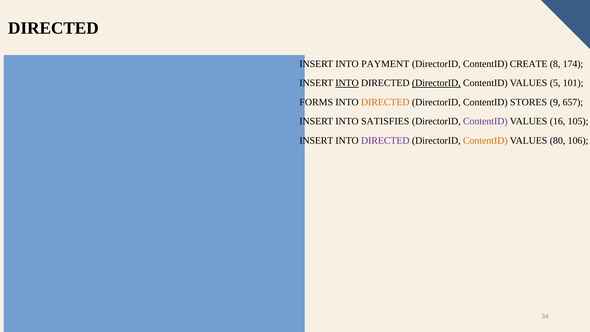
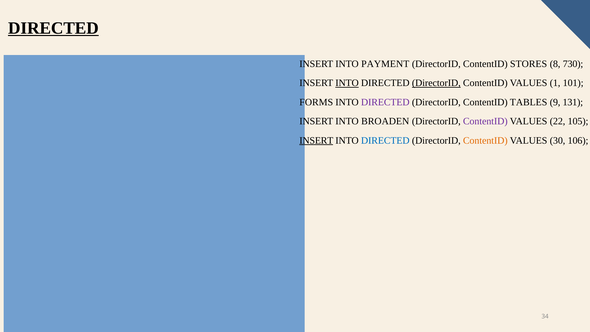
DIRECTED underline: none -> present (53, 28)
CREATE: CREATE -> STORES (529, 64)
174: 174 -> 730 (573, 64)
5: 5 -> 1 (555, 83)
DIRECTED colour: orange -> purple (385, 102)
STORES: STORES -> TABLES (529, 102)
657: 657 -> 131 (573, 102)
SATISFIES: SATISFIES -> BROADEN (385, 121)
16: 16 -> 22 (558, 121)
INSERT underline: none -> present (316, 140)
DIRECTED colour: purple -> blue (385, 140)
80: 80 -> 30 (558, 140)
